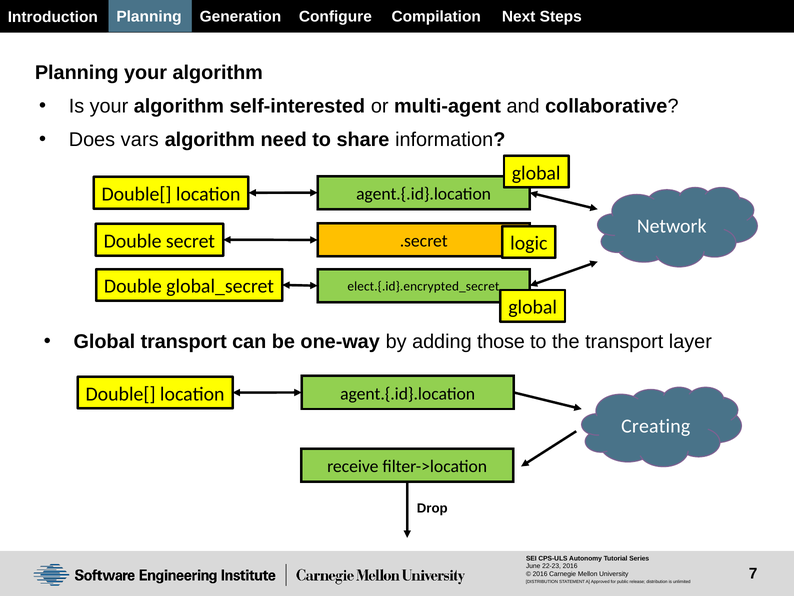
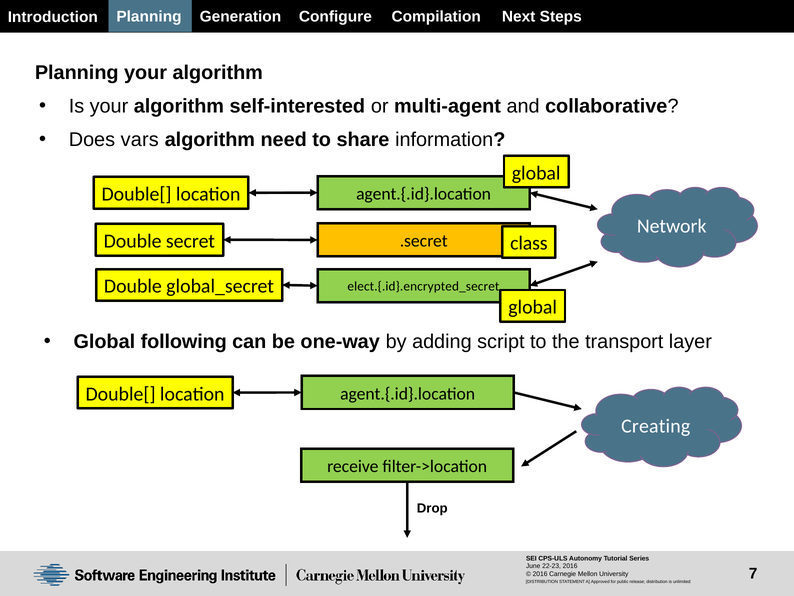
logic: logic -> class (529, 243)
Global transport: transport -> following (184, 341)
those: those -> script (501, 341)
